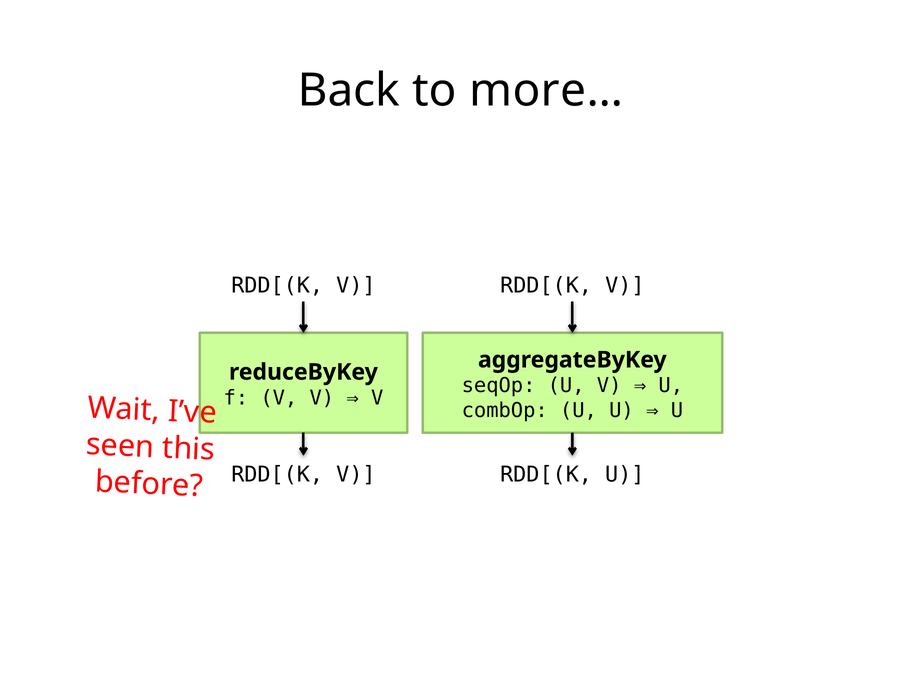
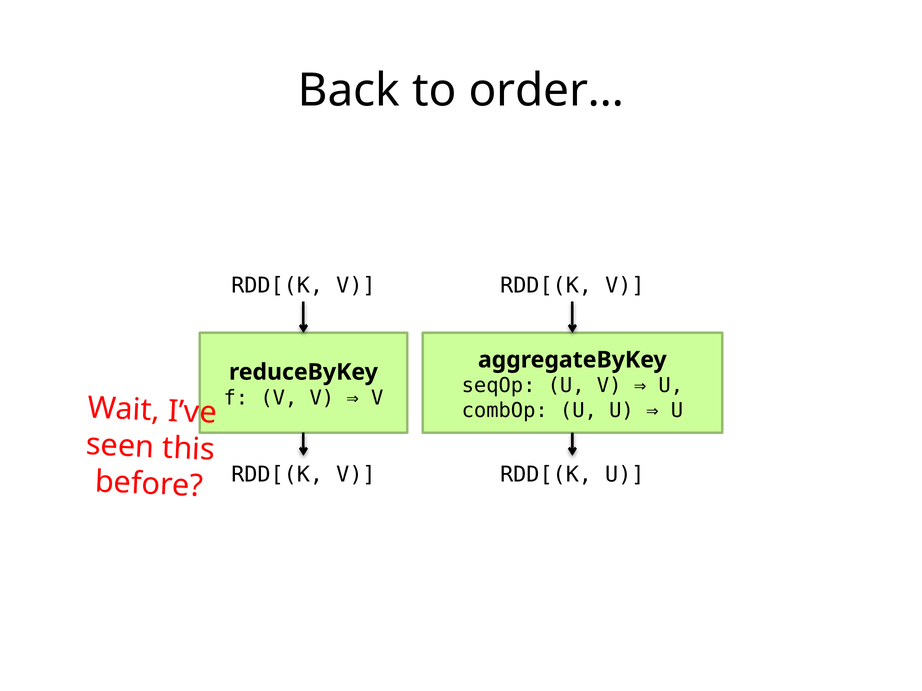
more…: more… -> order… (547, 91)
